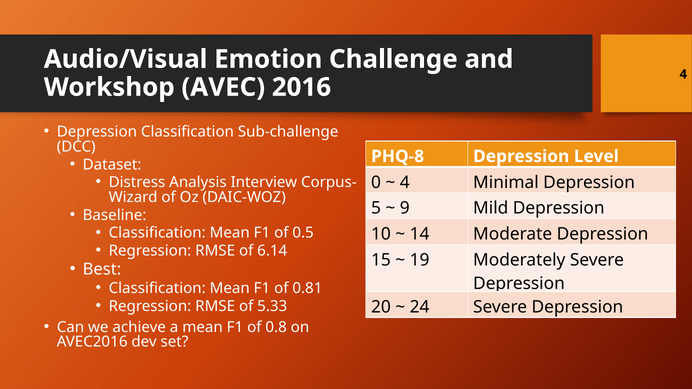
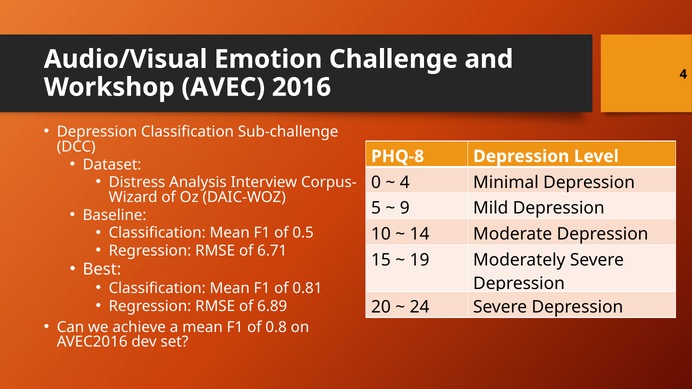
6.14: 6.14 -> 6.71 (272, 251)
5.33: 5.33 -> 6.89 (272, 306)
